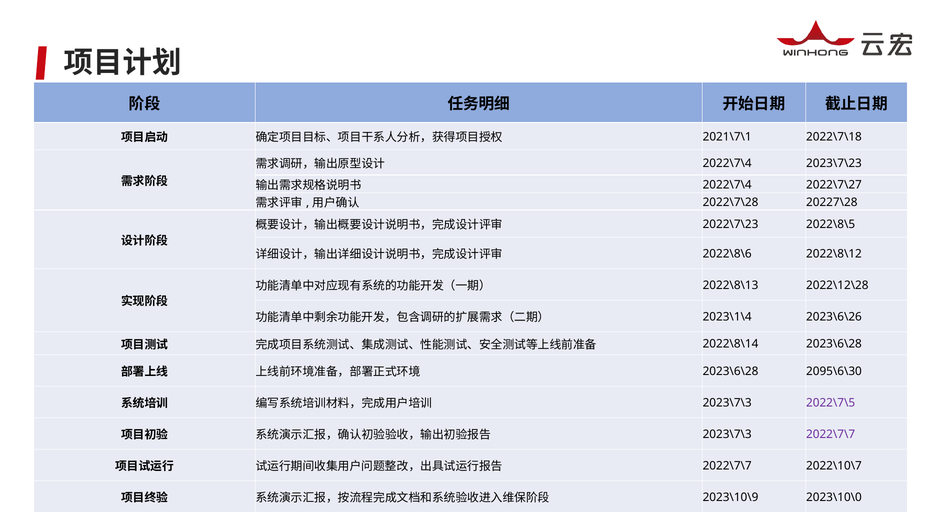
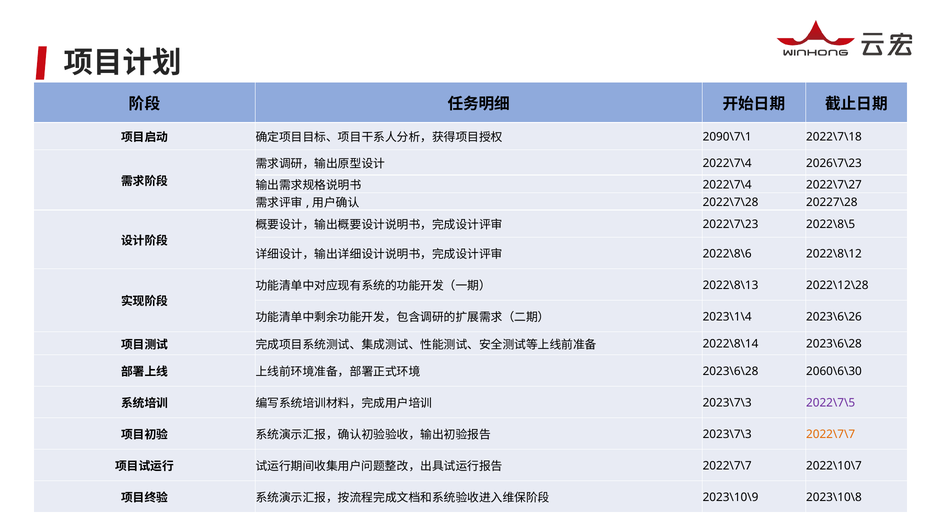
2021\7\1: 2021\7\1 -> 2090\7\1 (727, 137)
2023\7\23: 2023\7\23 -> 2026\7\23 (834, 163)
2095\6\30: 2095\6\30 -> 2060\6\30 (834, 371)
2022\7\7 colour: purple -> orange (831, 434)
2023\10\0: 2023\10\0 -> 2023\10\8 (834, 497)
